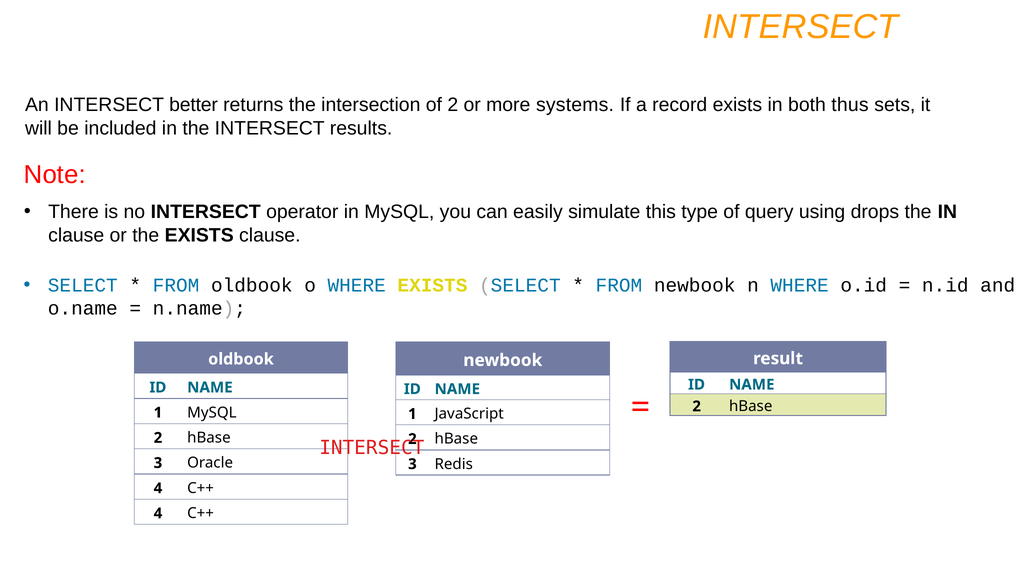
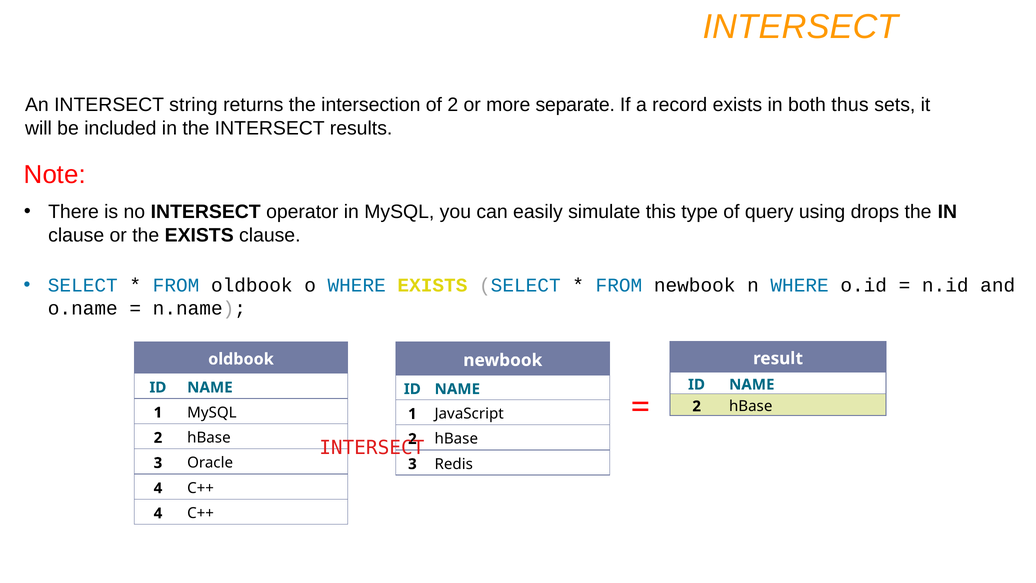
better: better -> string (193, 105)
systems: systems -> separate (575, 105)
